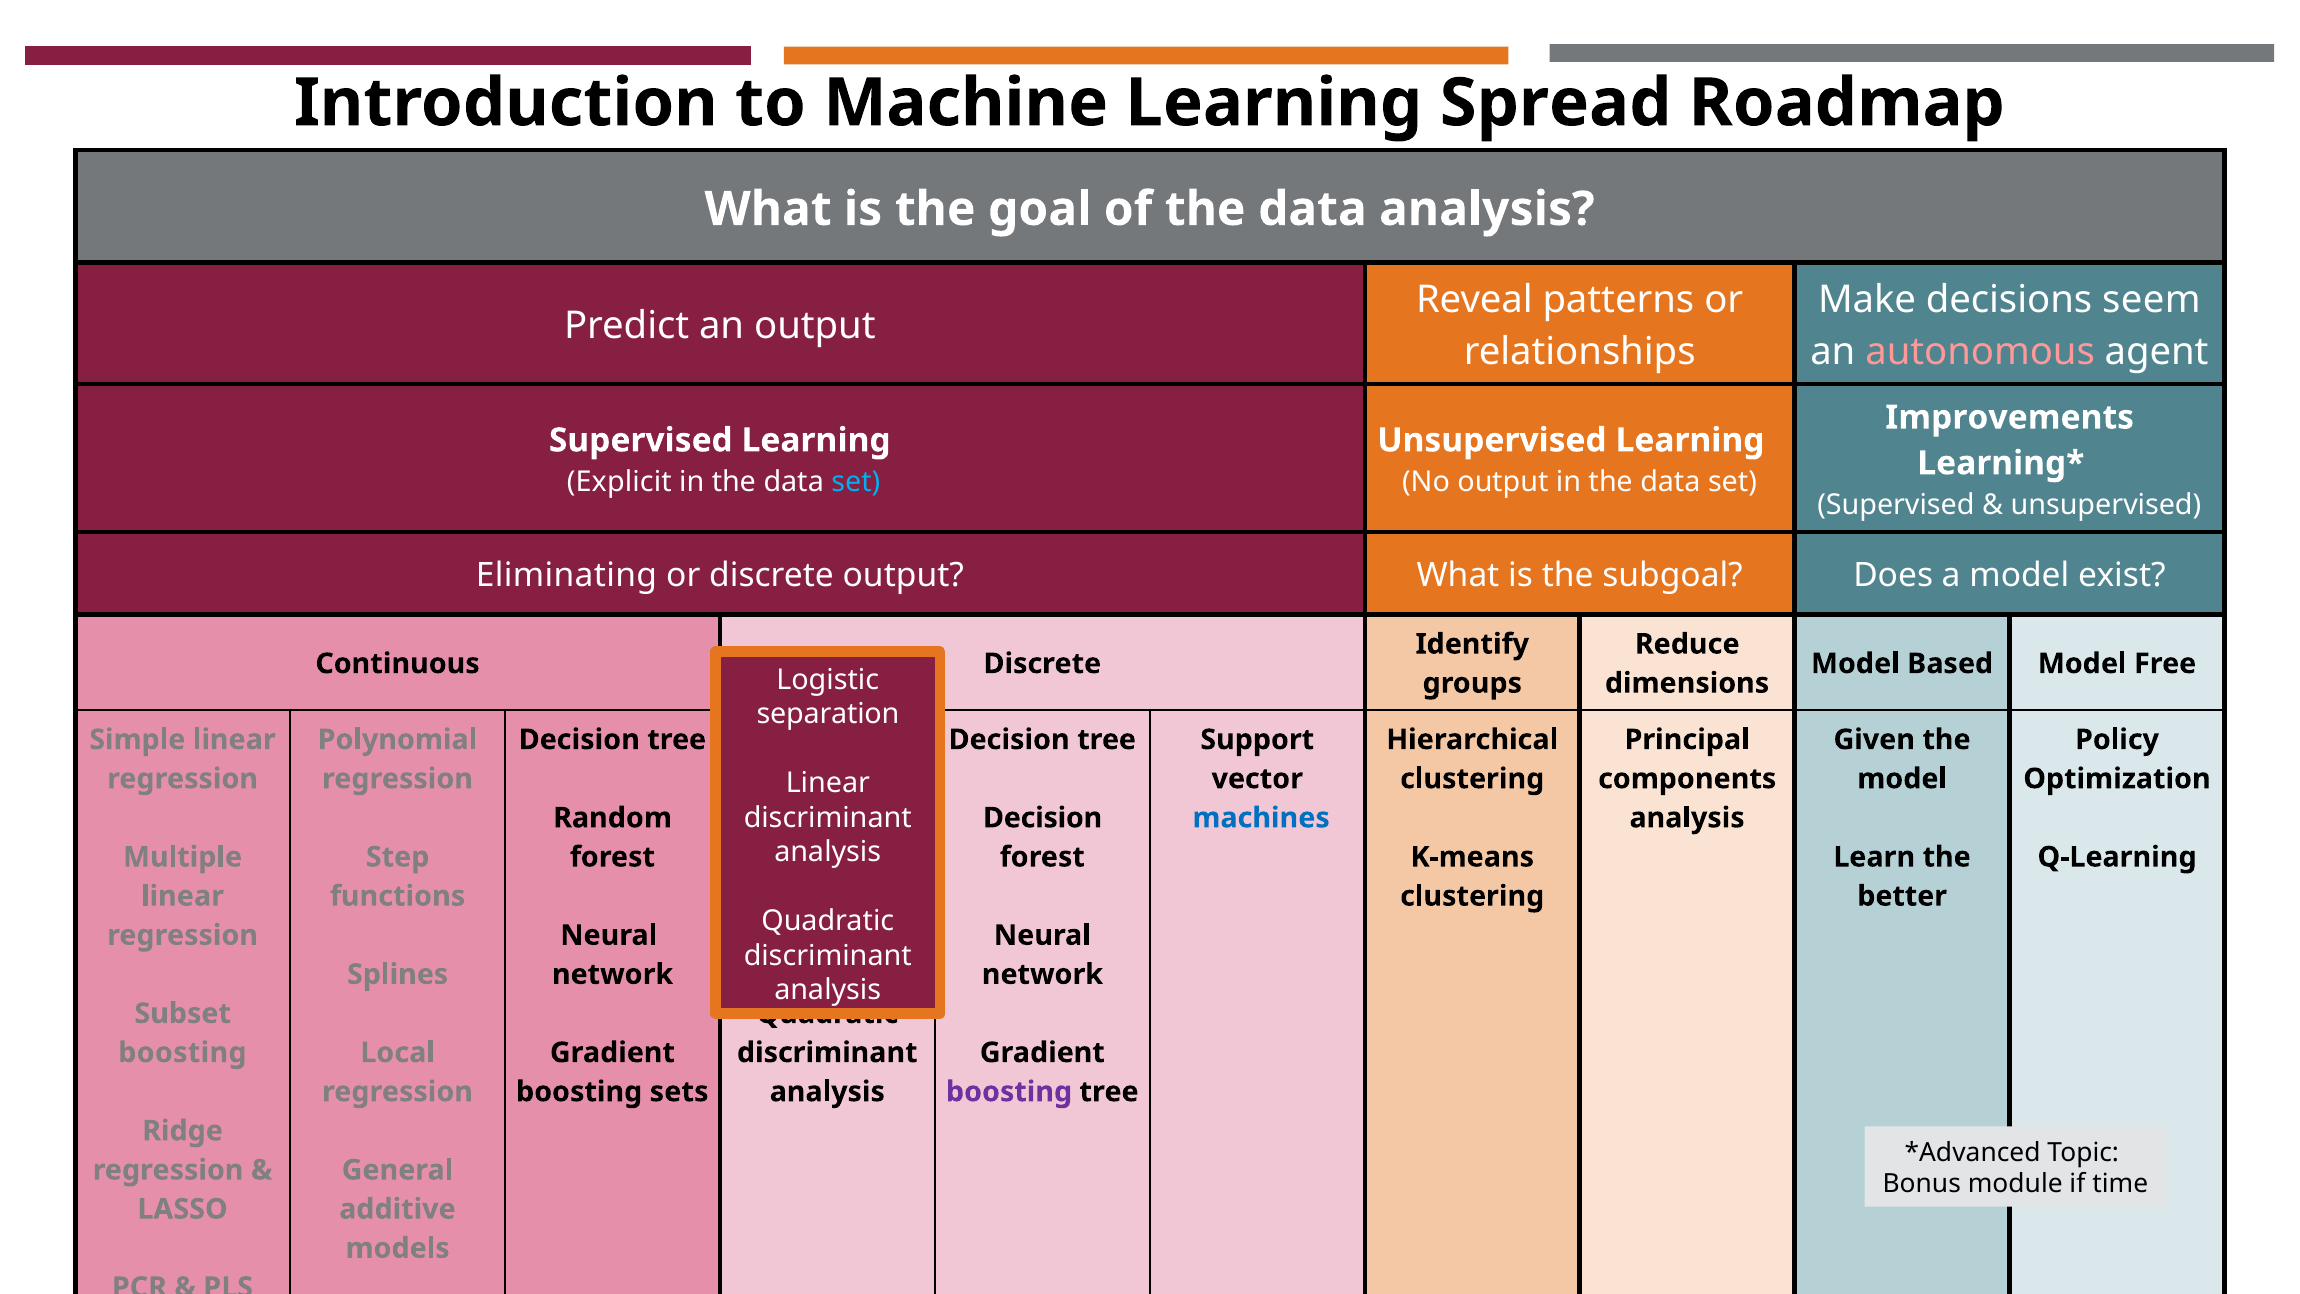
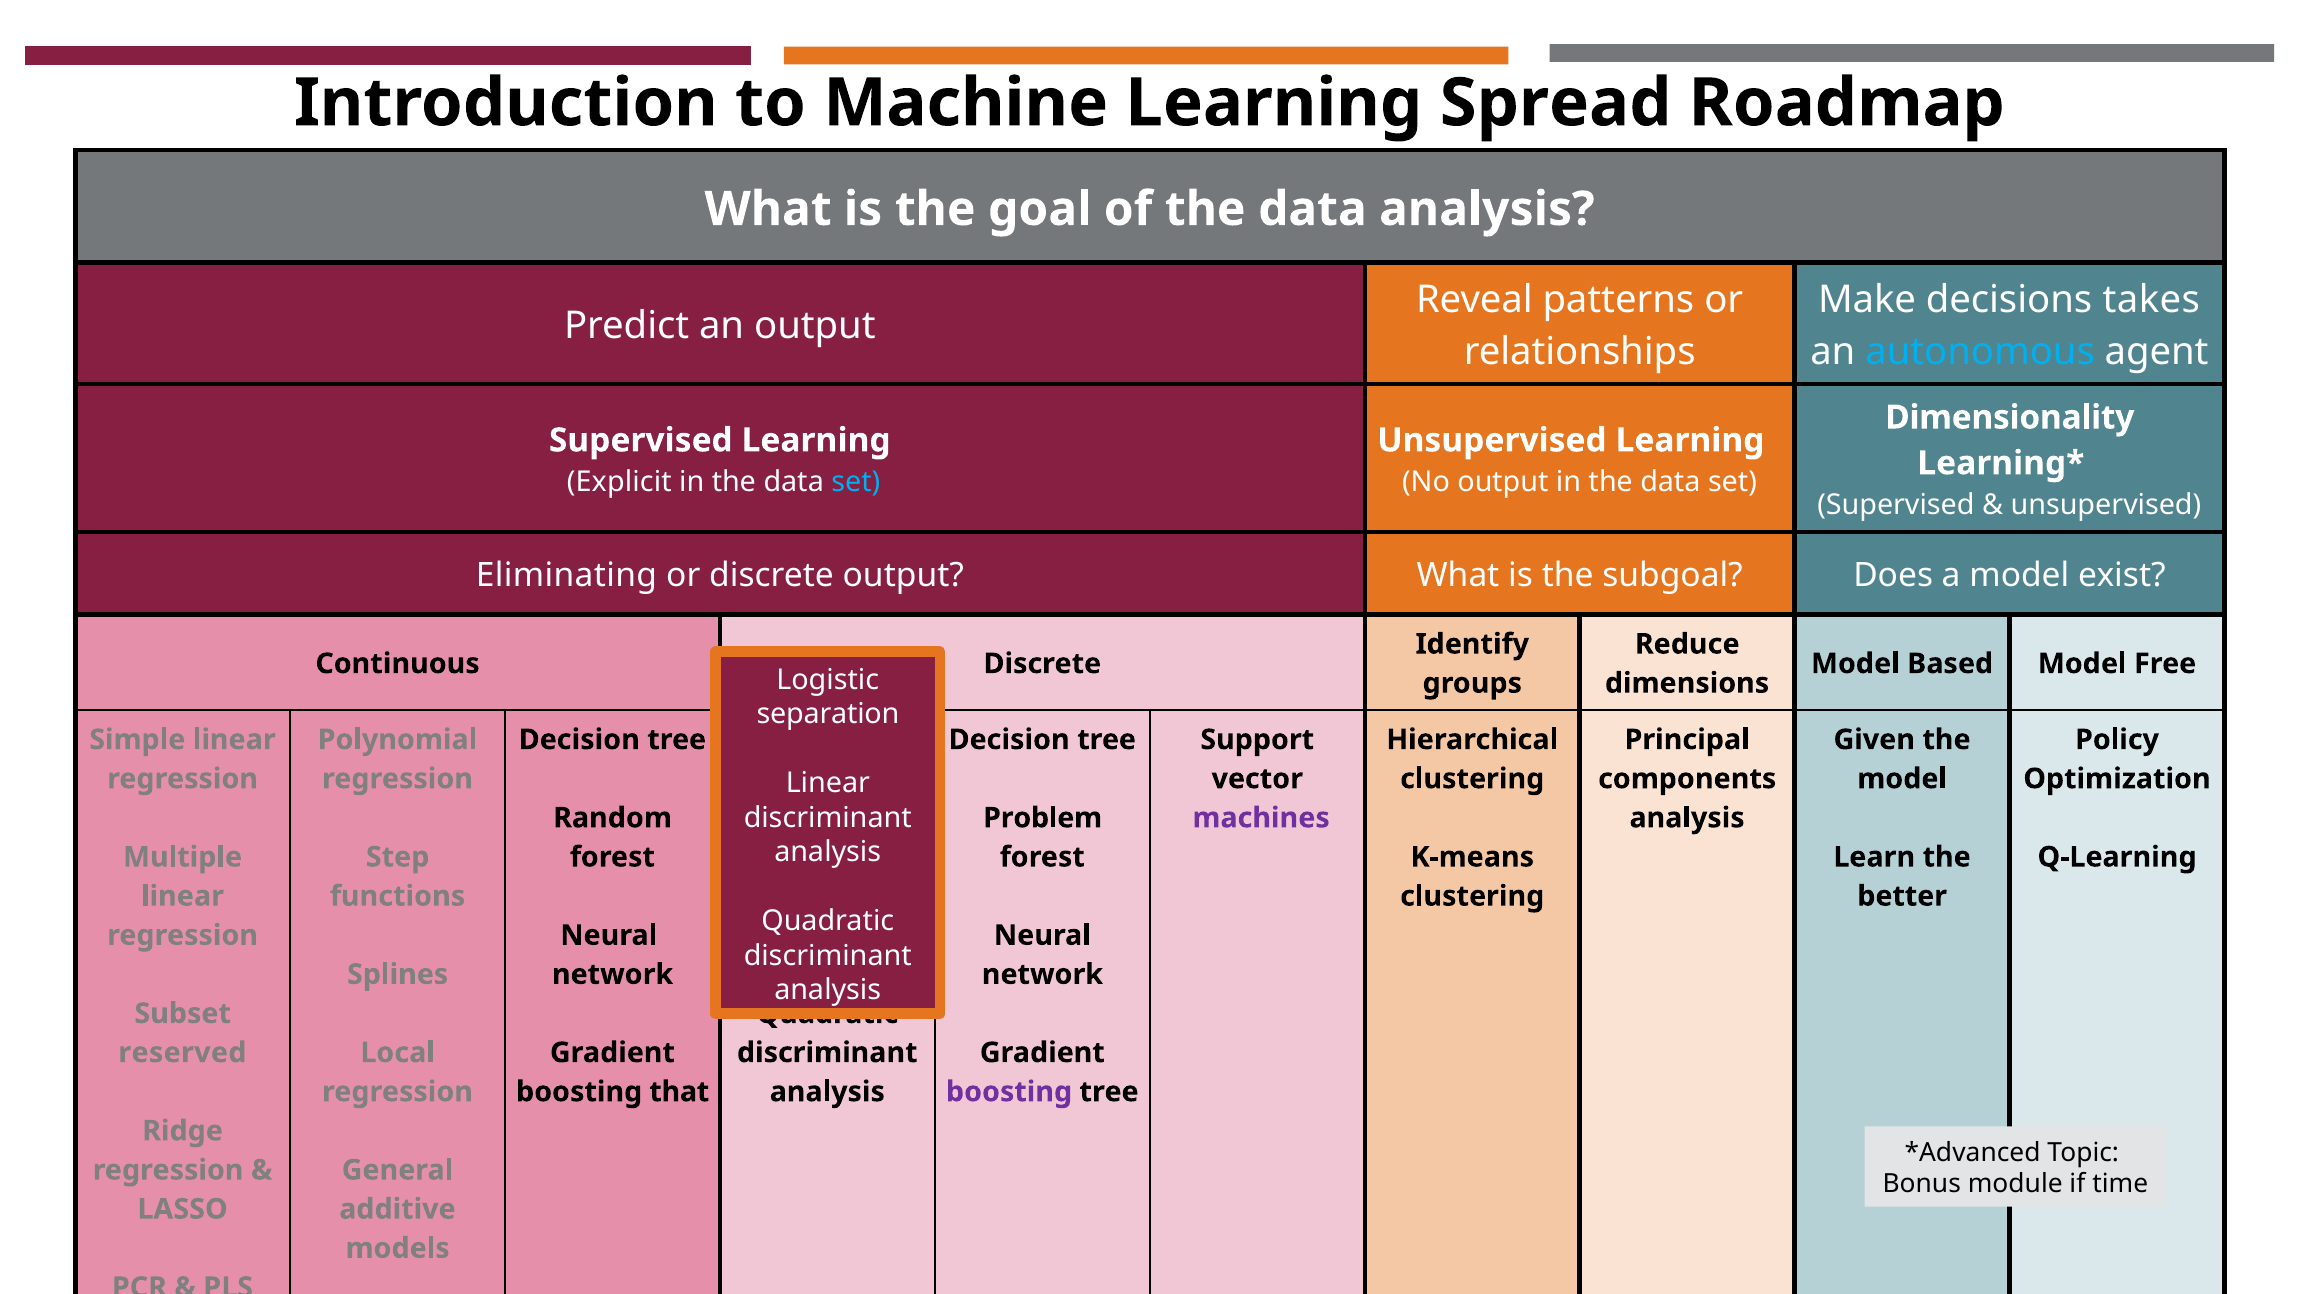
seem: seem -> takes (2151, 299)
autonomous colour: pink -> light blue (1980, 351)
Improvements: Improvements -> Dimensionality (2010, 417)
Decision: Decision -> Problem (1043, 818)
machines colour: blue -> purple (1261, 818)
boosting: boosting -> reserved (182, 1052)
sets: sets -> that (679, 1092)
